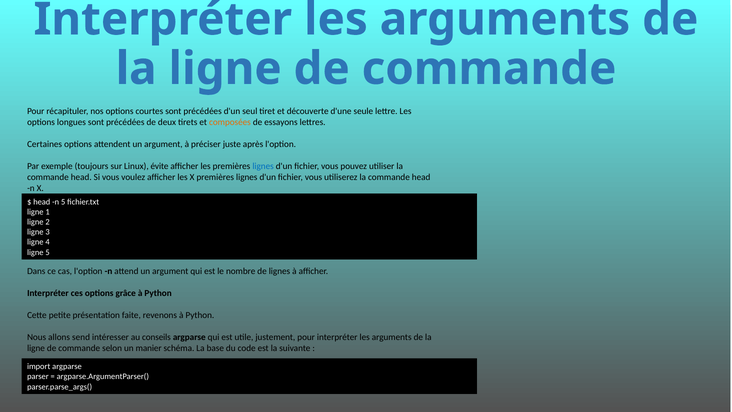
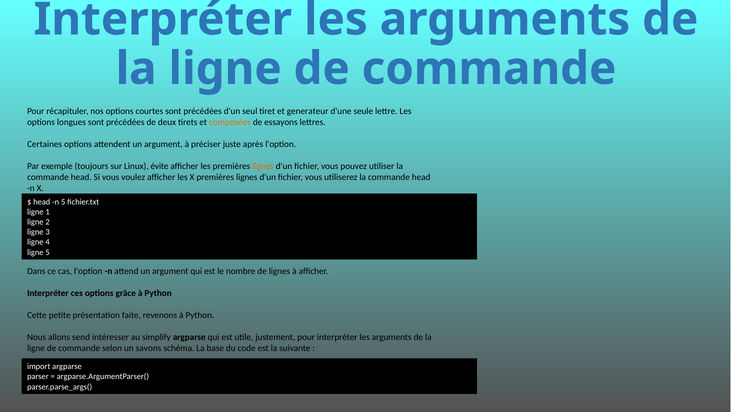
découverte: découverte -> generateur (308, 111)
lignes colour: blue -> orange (263, 166)
conseils: conseils -> simplify (156, 337)
manier: manier -> savons (149, 348)
